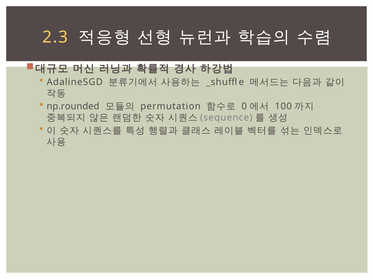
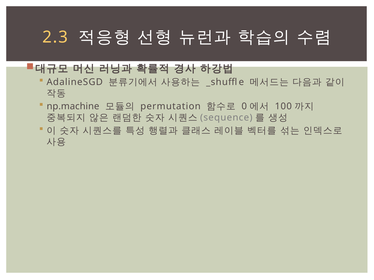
np.rounded: np.rounded -> np.machine (73, 106)
